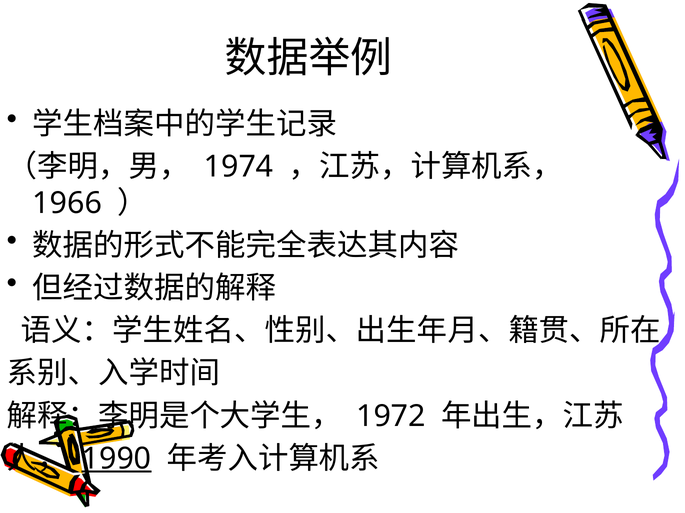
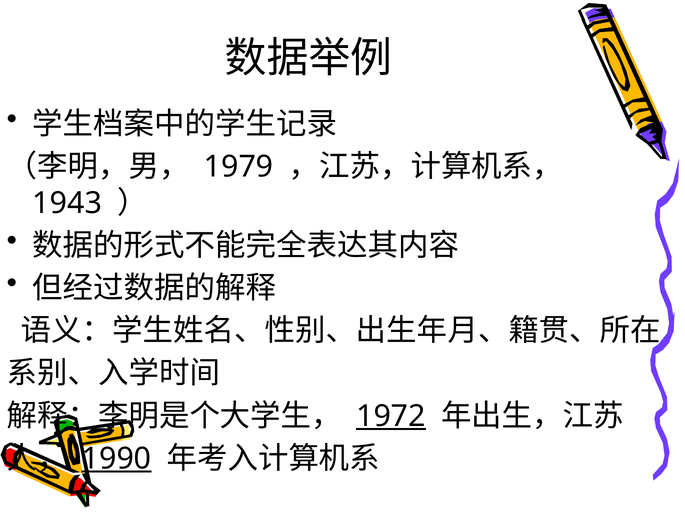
1974: 1974 -> 1979 (239, 167)
1966: 1966 -> 1943 (67, 203)
1972 underline: none -> present (391, 417)
